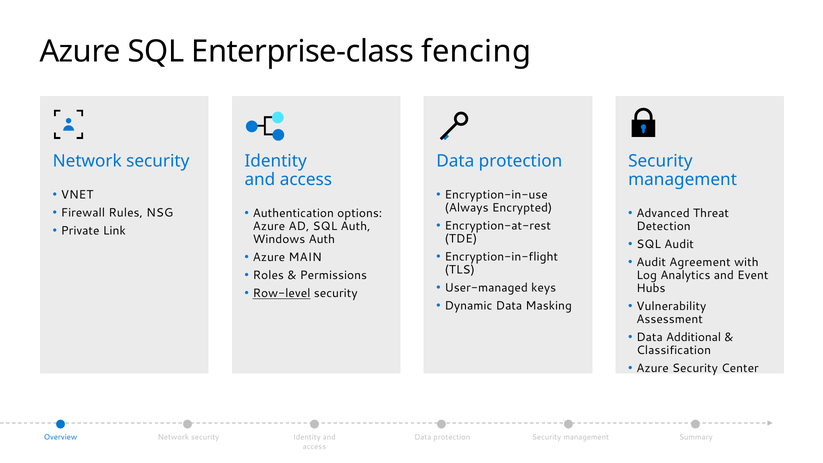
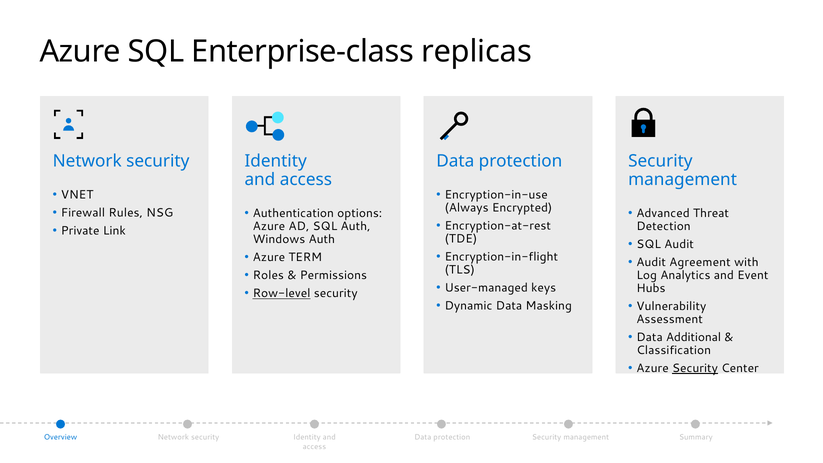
fencing: fencing -> replicas (476, 52)
MAIN: MAIN -> TERM (305, 257)
Security underline: none -> present (695, 368)
